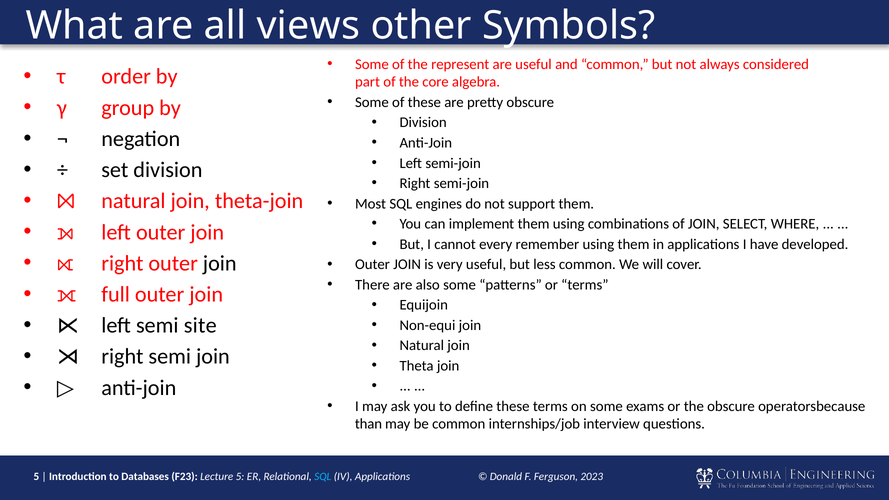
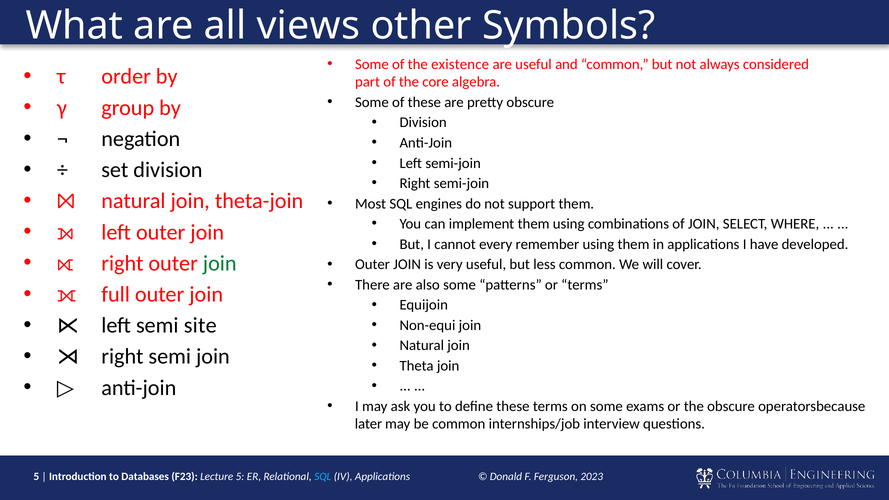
represent: represent -> existence (460, 64)
join colour: black -> green (220, 263)
than: than -> later (368, 424)
